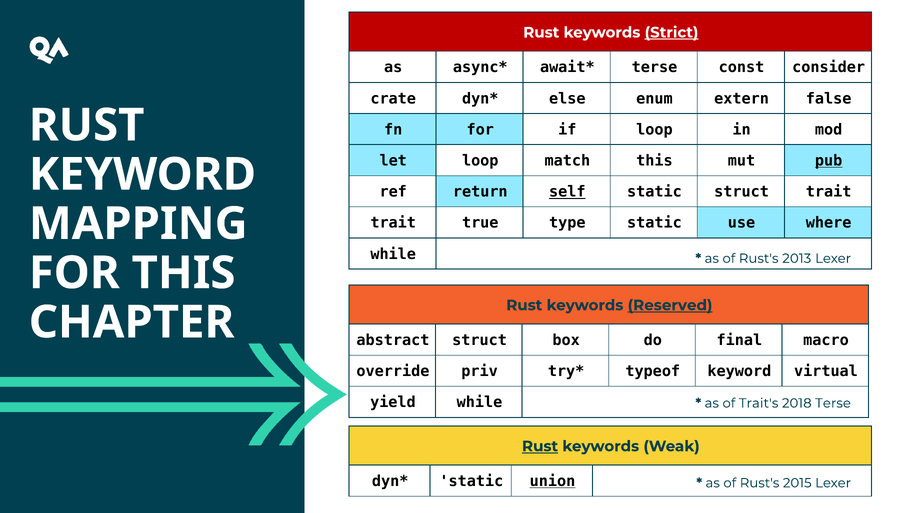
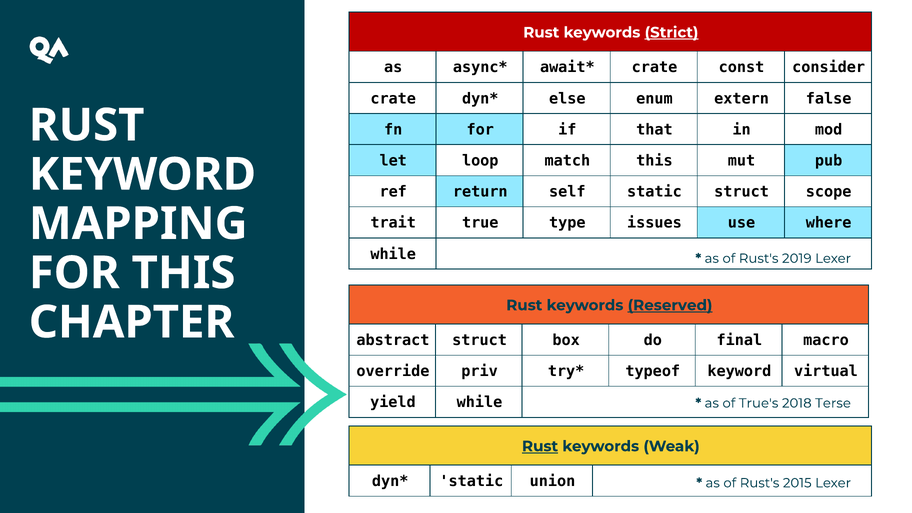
terse: terse -> crate (654, 67)
if loop: loop -> that (654, 130)
pub underline: present -> none (829, 161)
self underline: present -> none (567, 192)
struct trait: trait -> scope (829, 192)
type static: static -> issues (654, 223)
2013: 2013 -> 2019 (797, 258)
Trait's: Trait's -> True's (759, 403)
union underline: present -> none (553, 481)
